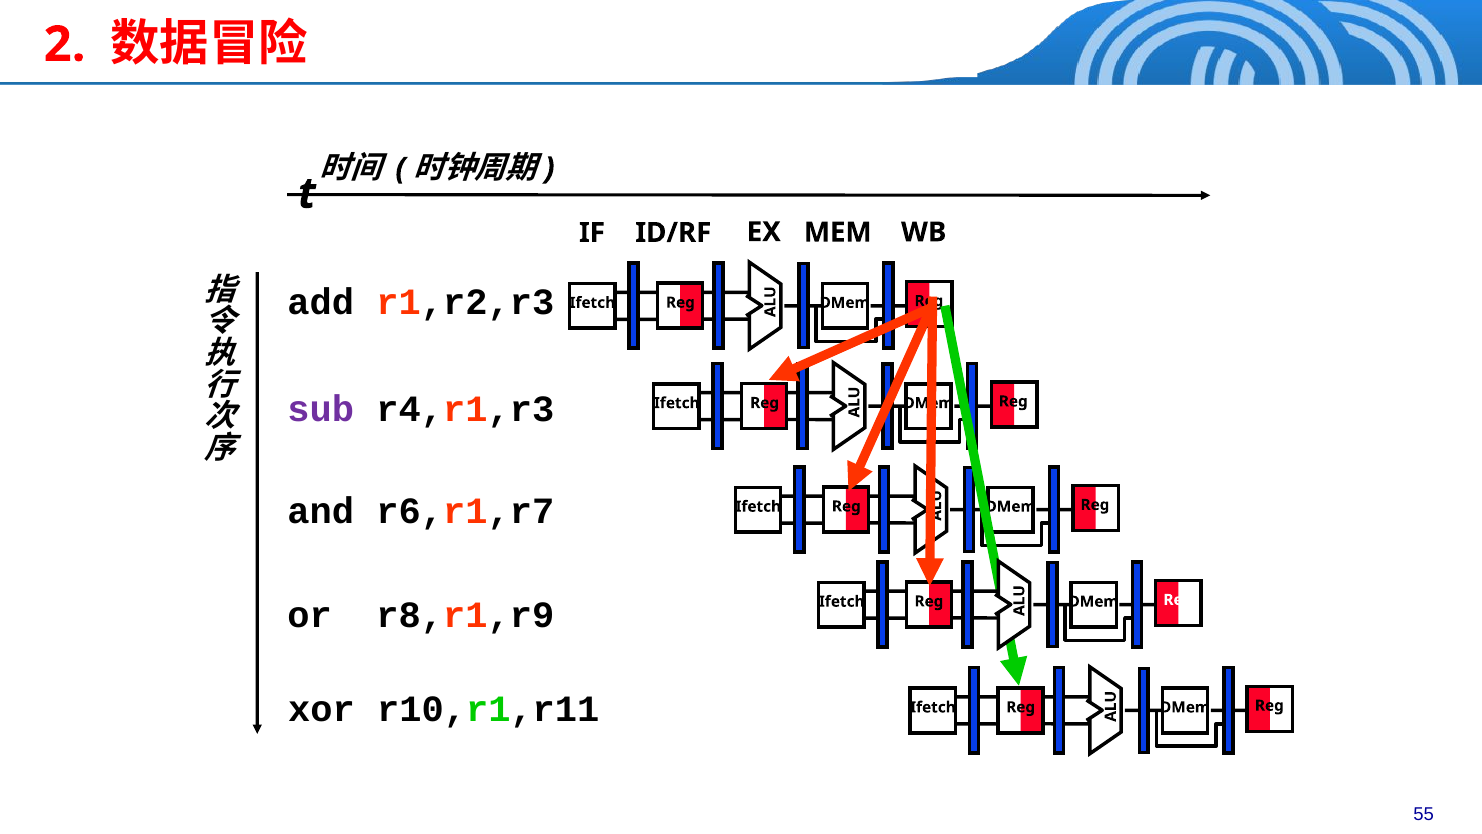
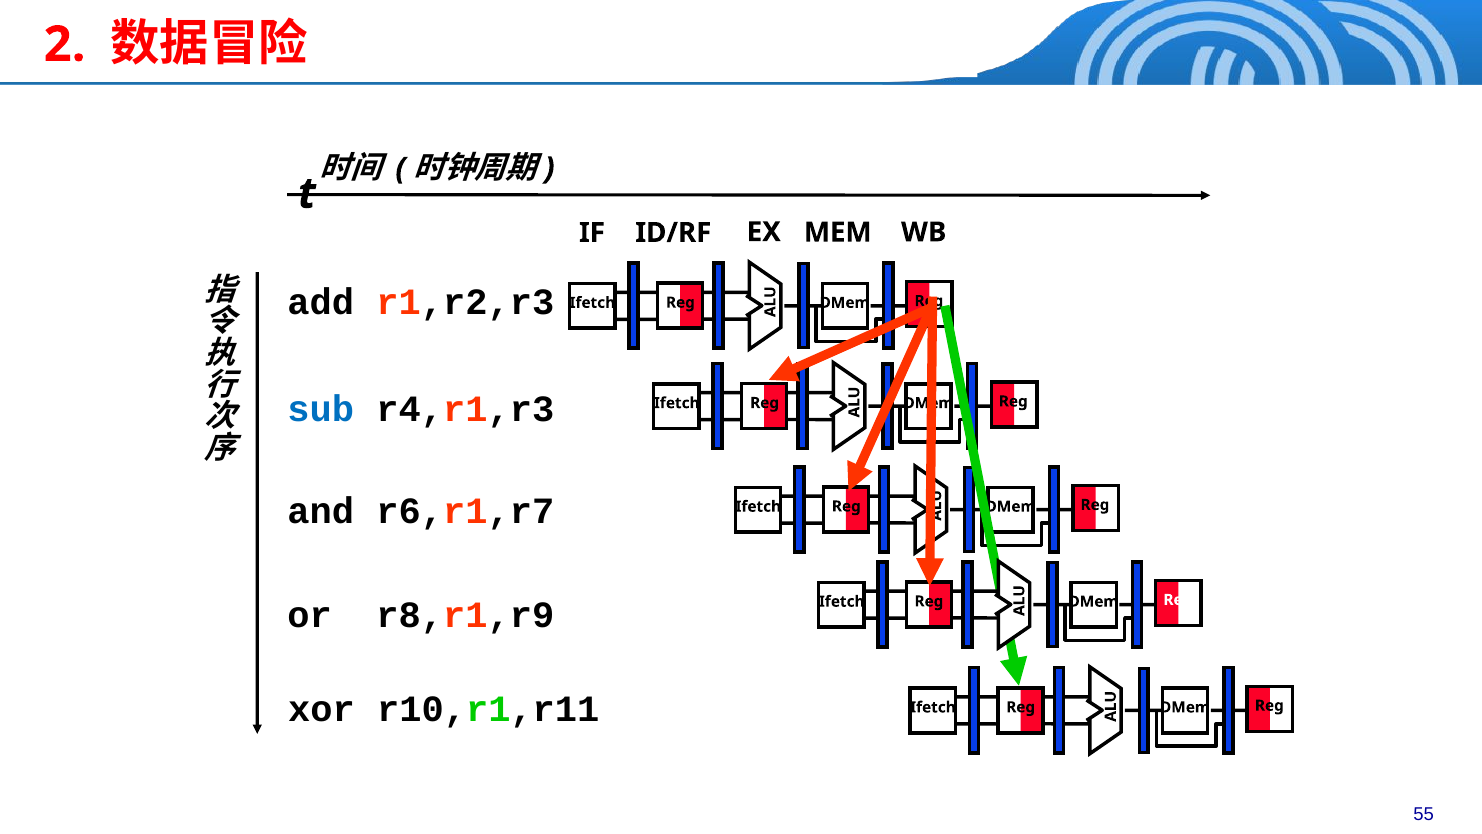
sub colour: purple -> blue (321, 409)
